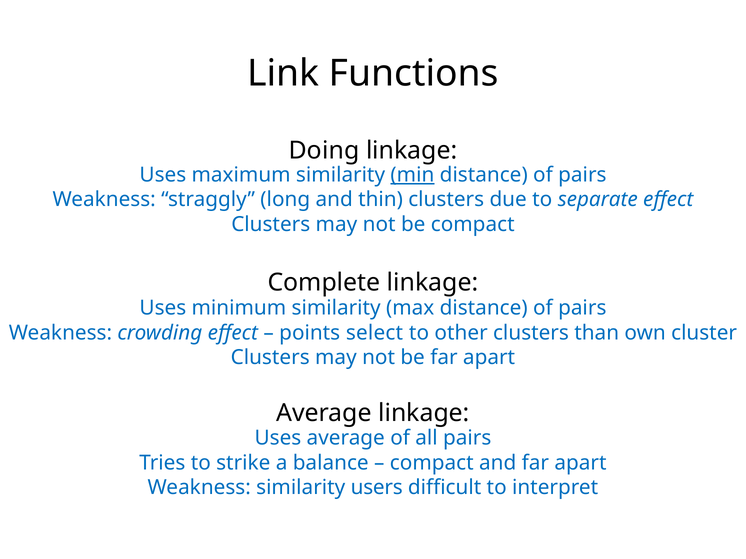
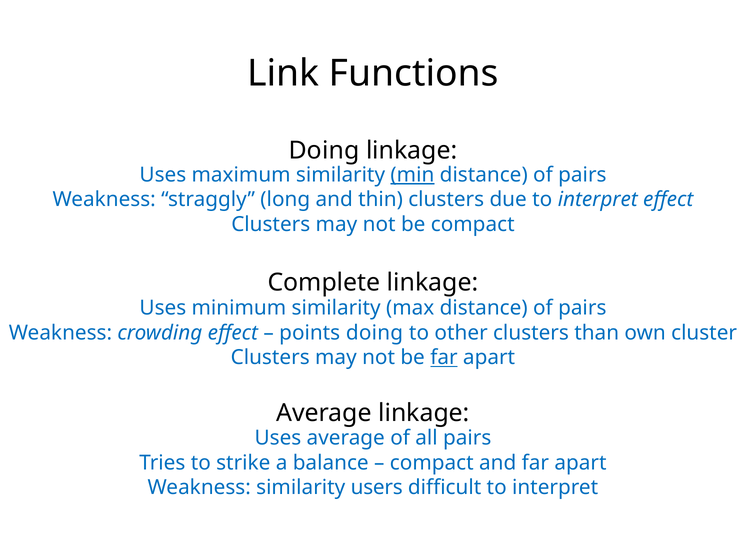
due to separate: separate -> interpret (598, 200)
points select: select -> doing (375, 333)
far underline: none -> present (444, 358)
